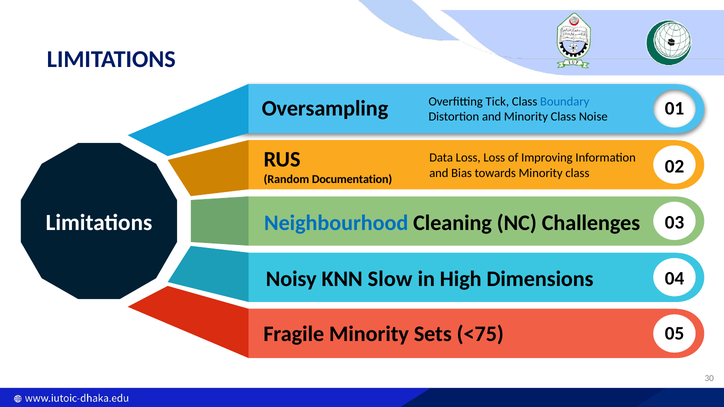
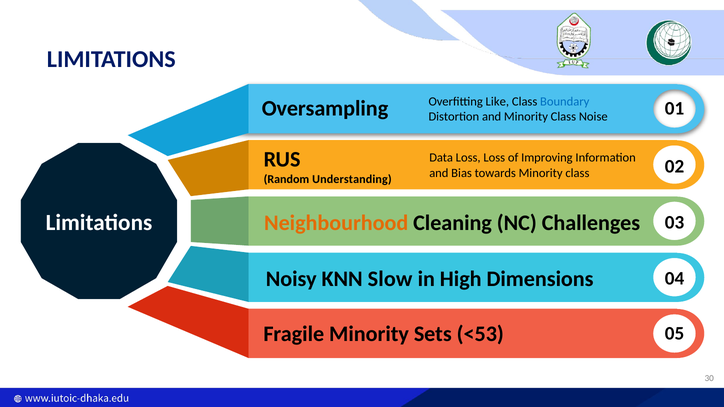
Tick: Tick -> Like (497, 102)
Documentation: Documentation -> Understanding (352, 179)
Neighbourhood colour: blue -> orange (336, 223)
<75: <75 -> <53 (480, 334)
